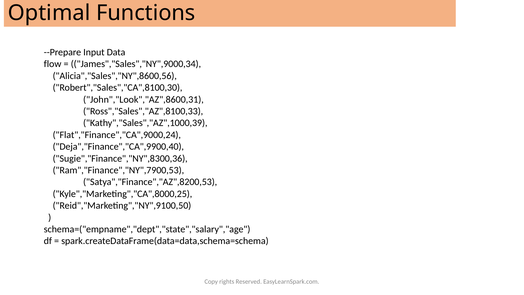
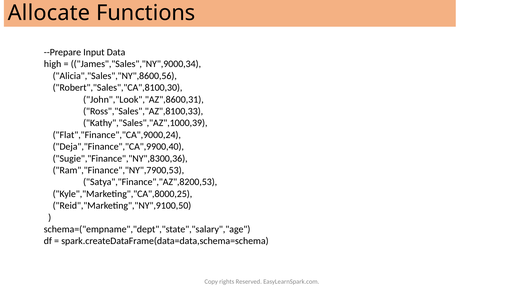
Optimal: Optimal -> Allocate (49, 13)
flow: flow -> high (53, 64)
